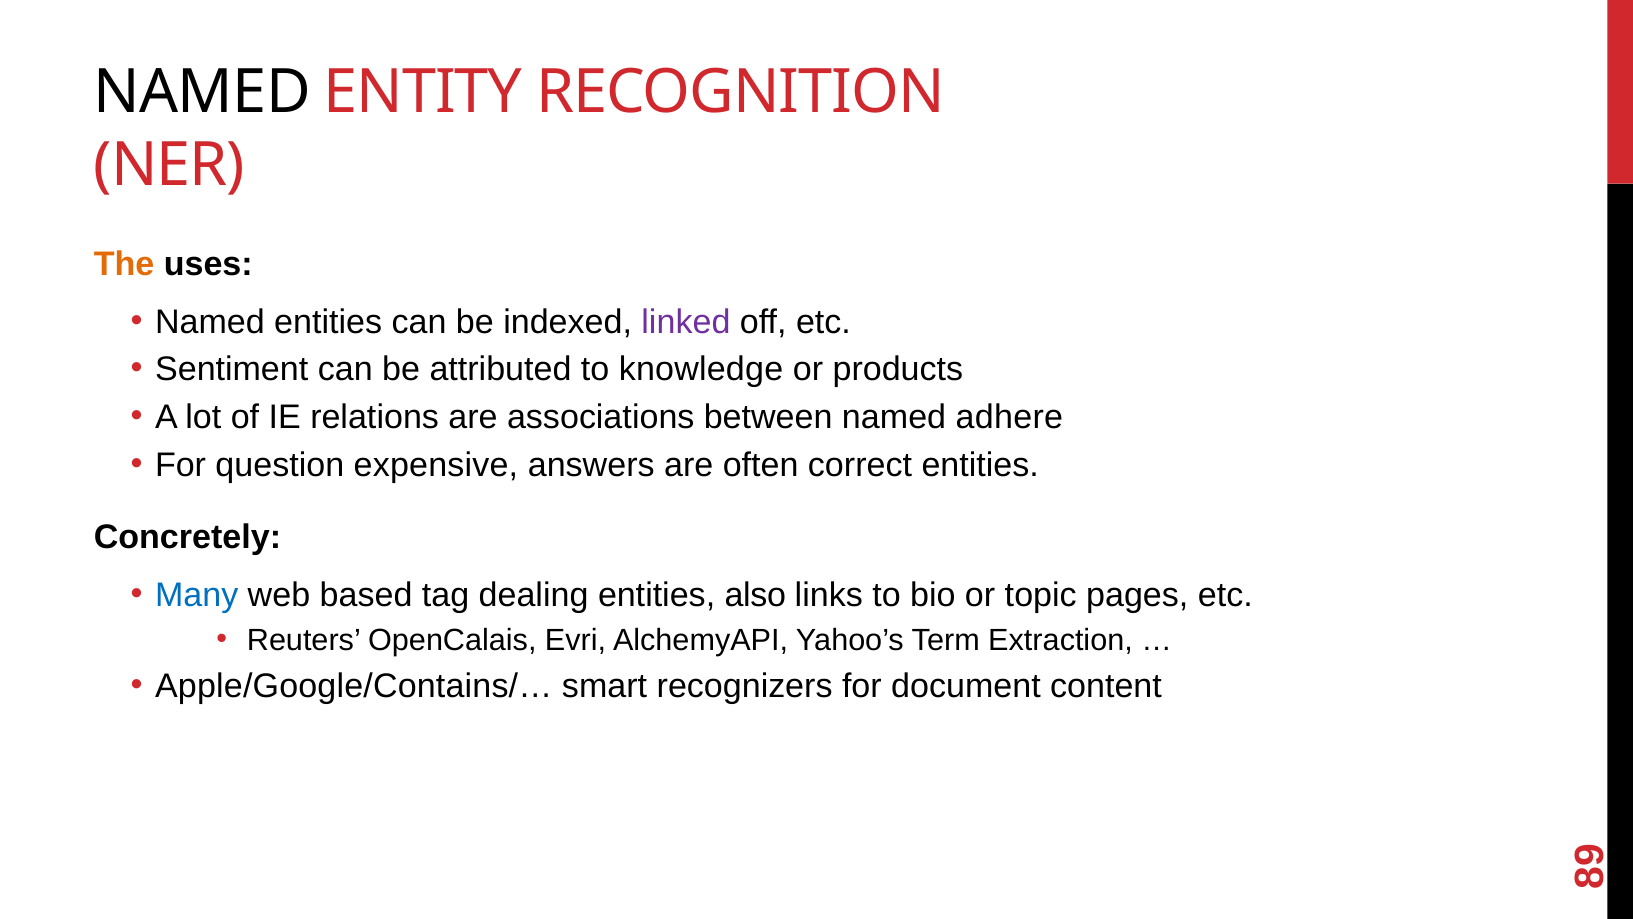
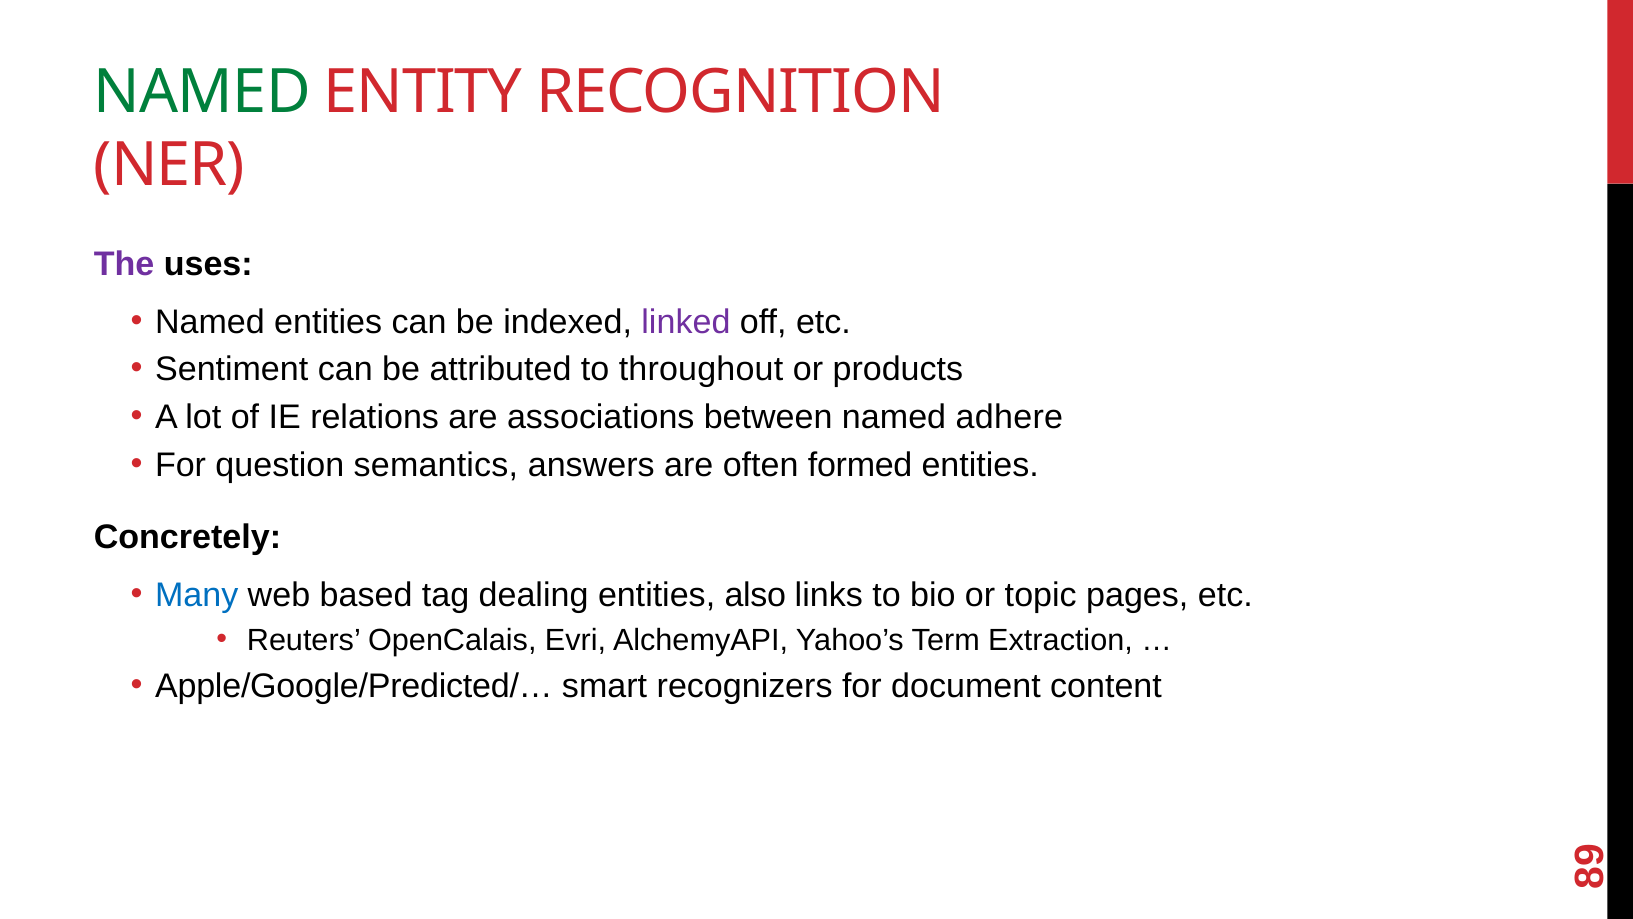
NAMED colour: black -> green (202, 92)
The colour: orange -> purple (124, 264)
knowledge: knowledge -> throughout (701, 369)
expensive: expensive -> semantics (436, 465)
correct: correct -> formed (860, 465)
Apple/Google/Contains/…: Apple/Google/Contains/… -> Apple/Google/Predicted/… (354, 686)
